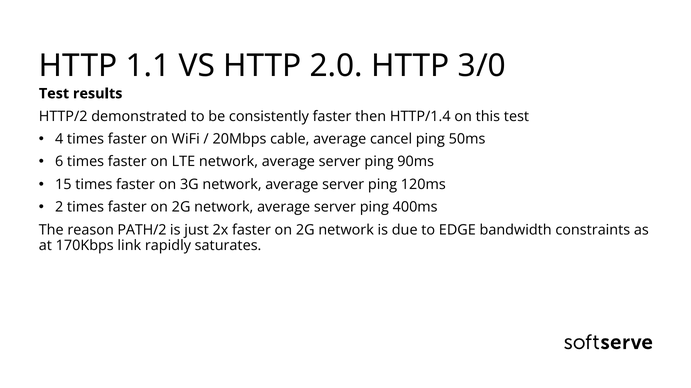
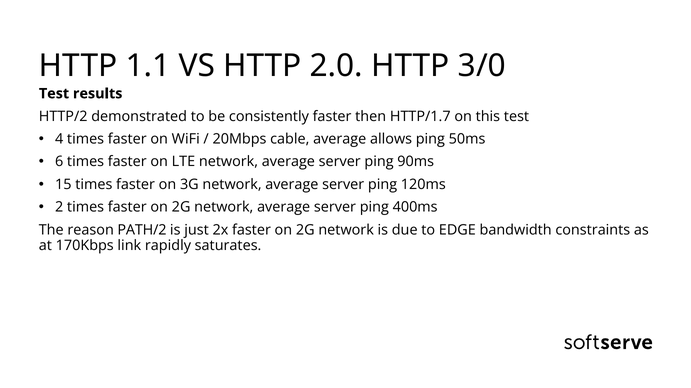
HTTP/1.4: HTTP/1.4 -> HTTP/1.7 (420, 116)
cancel: cancel -> allows (391, 139)
